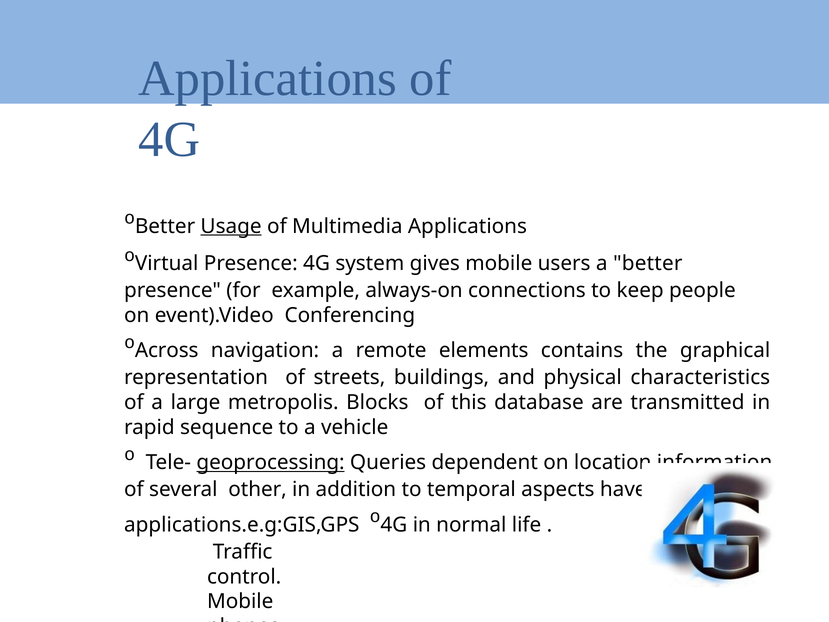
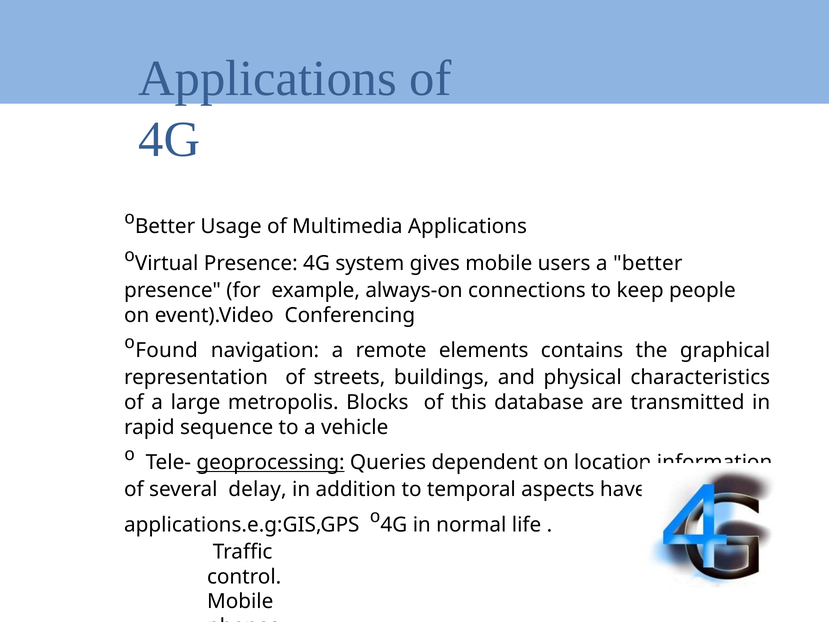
Usage underline: present -> none (231, 226)
Across: Across -> Found (167, 351)
other: other -> delay (257, 489)
